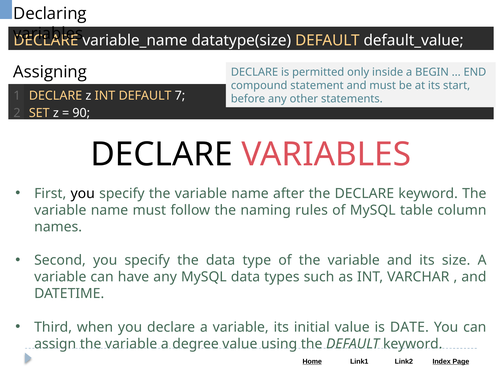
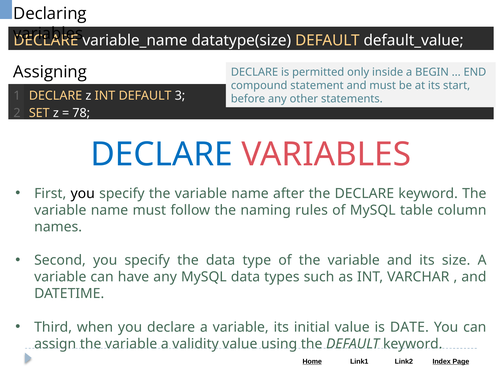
7: 7 -> 3 (180, 96)
90: 90 -> 78 (81, 113)
DECLARE colour: black -> blue (162, 155)
degree: degree -> validity (196, 344)
